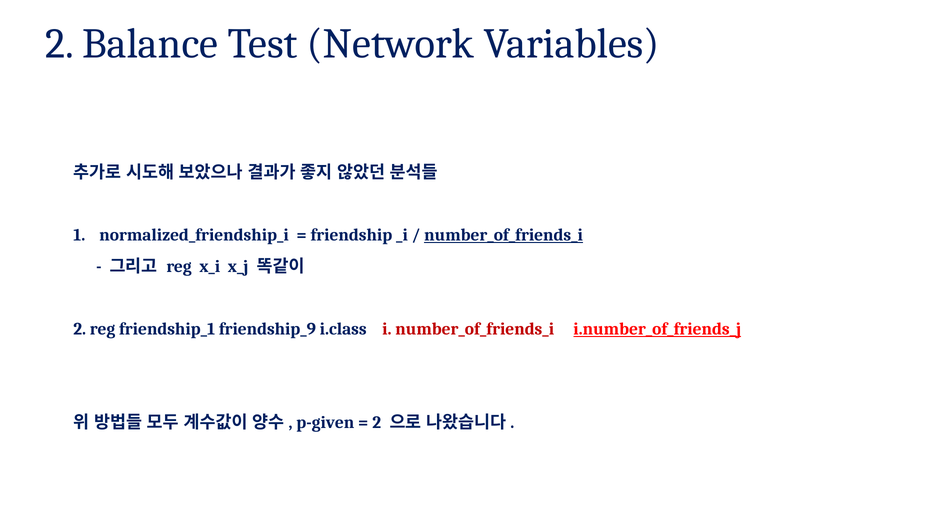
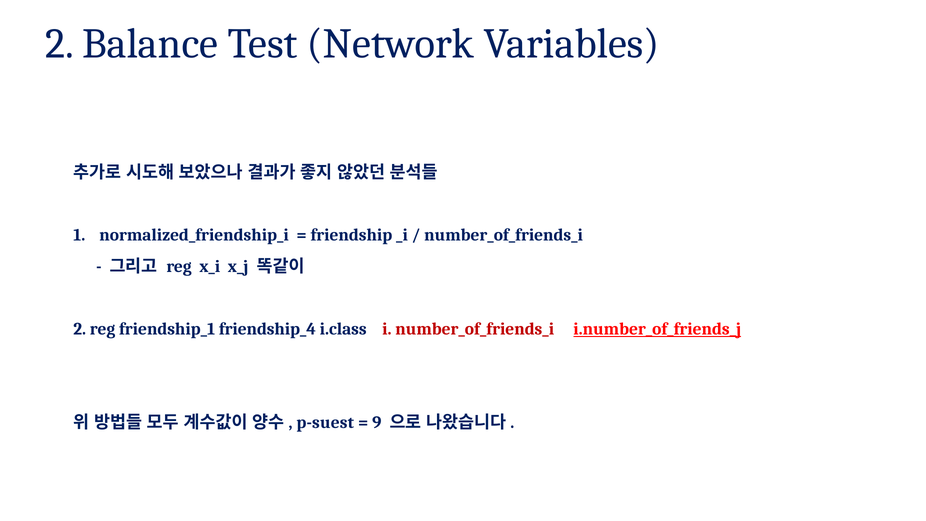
number_of_friends_i underline: present -> none (504, 235)
friendship_9: friendship_9 -> friendship_4 (267, 329)
p-given: p-given -> p-suest (325, 423)
2: 2 -> 9 (377, 423)
